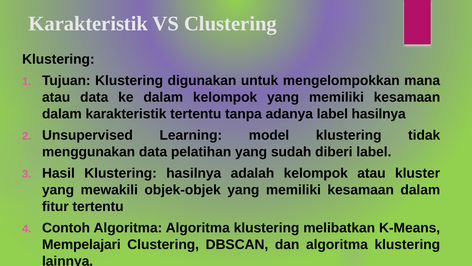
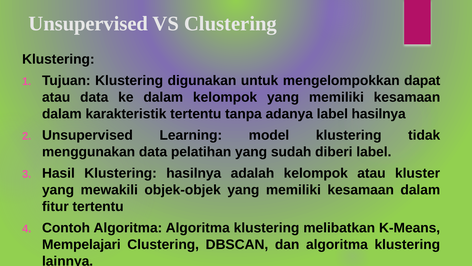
Karakteristik: Karakteristik -> Unsupervised (88, 24)
mana: mana -> dapat (422, 81)
